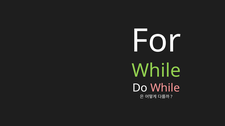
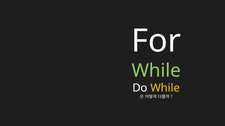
While colour: pink -> yellow (165, 88)
